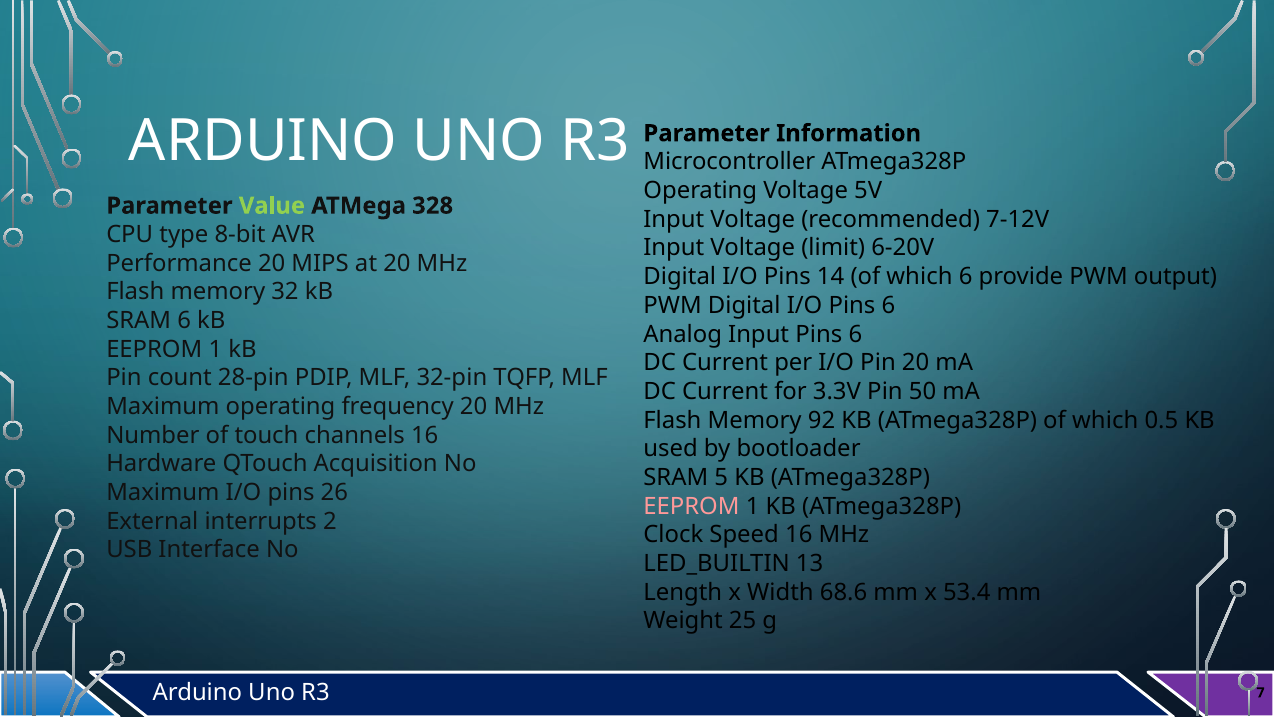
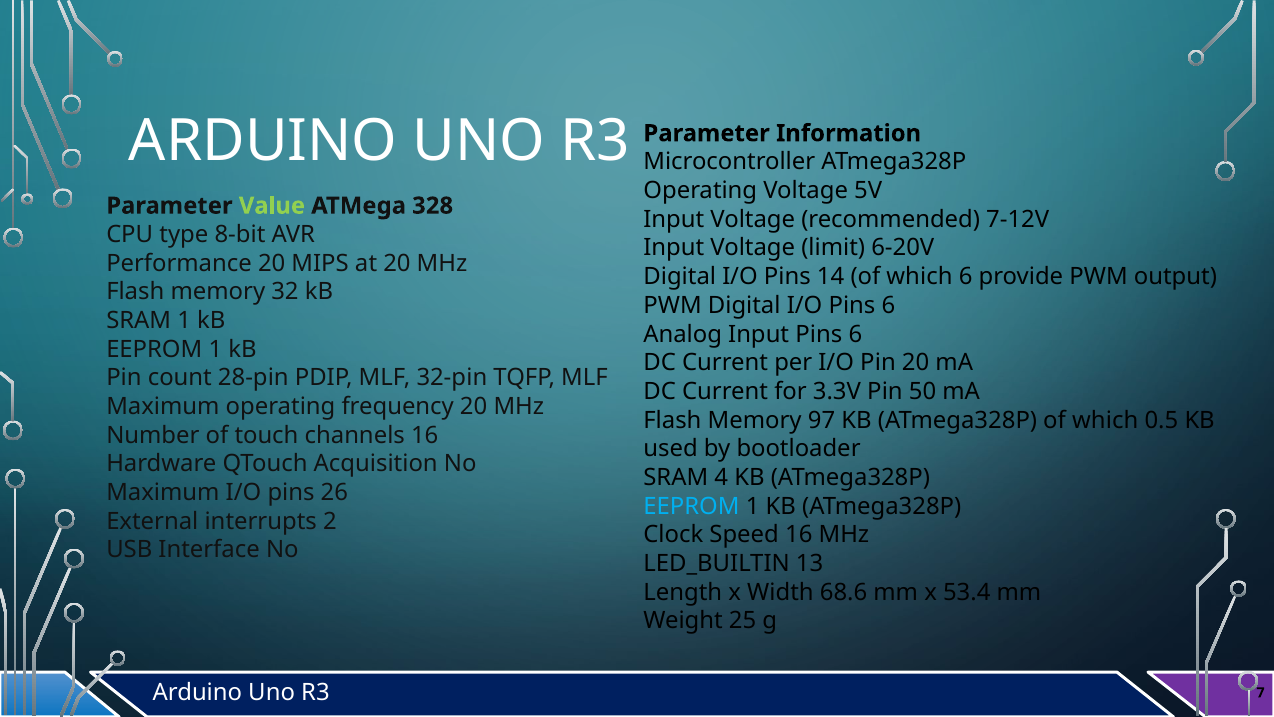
SRAM 6: 6 -> 1 (184, 320)
92: 92 -> 97 (822, 420)
5: 5 -> 4 (721, 477)
EEPROM colour: pink -> light blue (691, 506)
